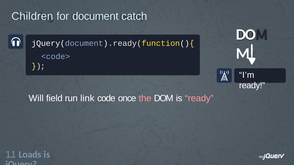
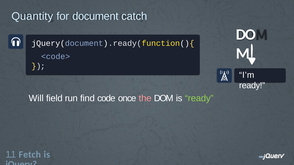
Children: Children -> Quantity (32, 16)
link: link -> find (87, 99)
ready colour: pink -> light green (199, 99)
Loads: Loads -> Fetch (30, 155)
